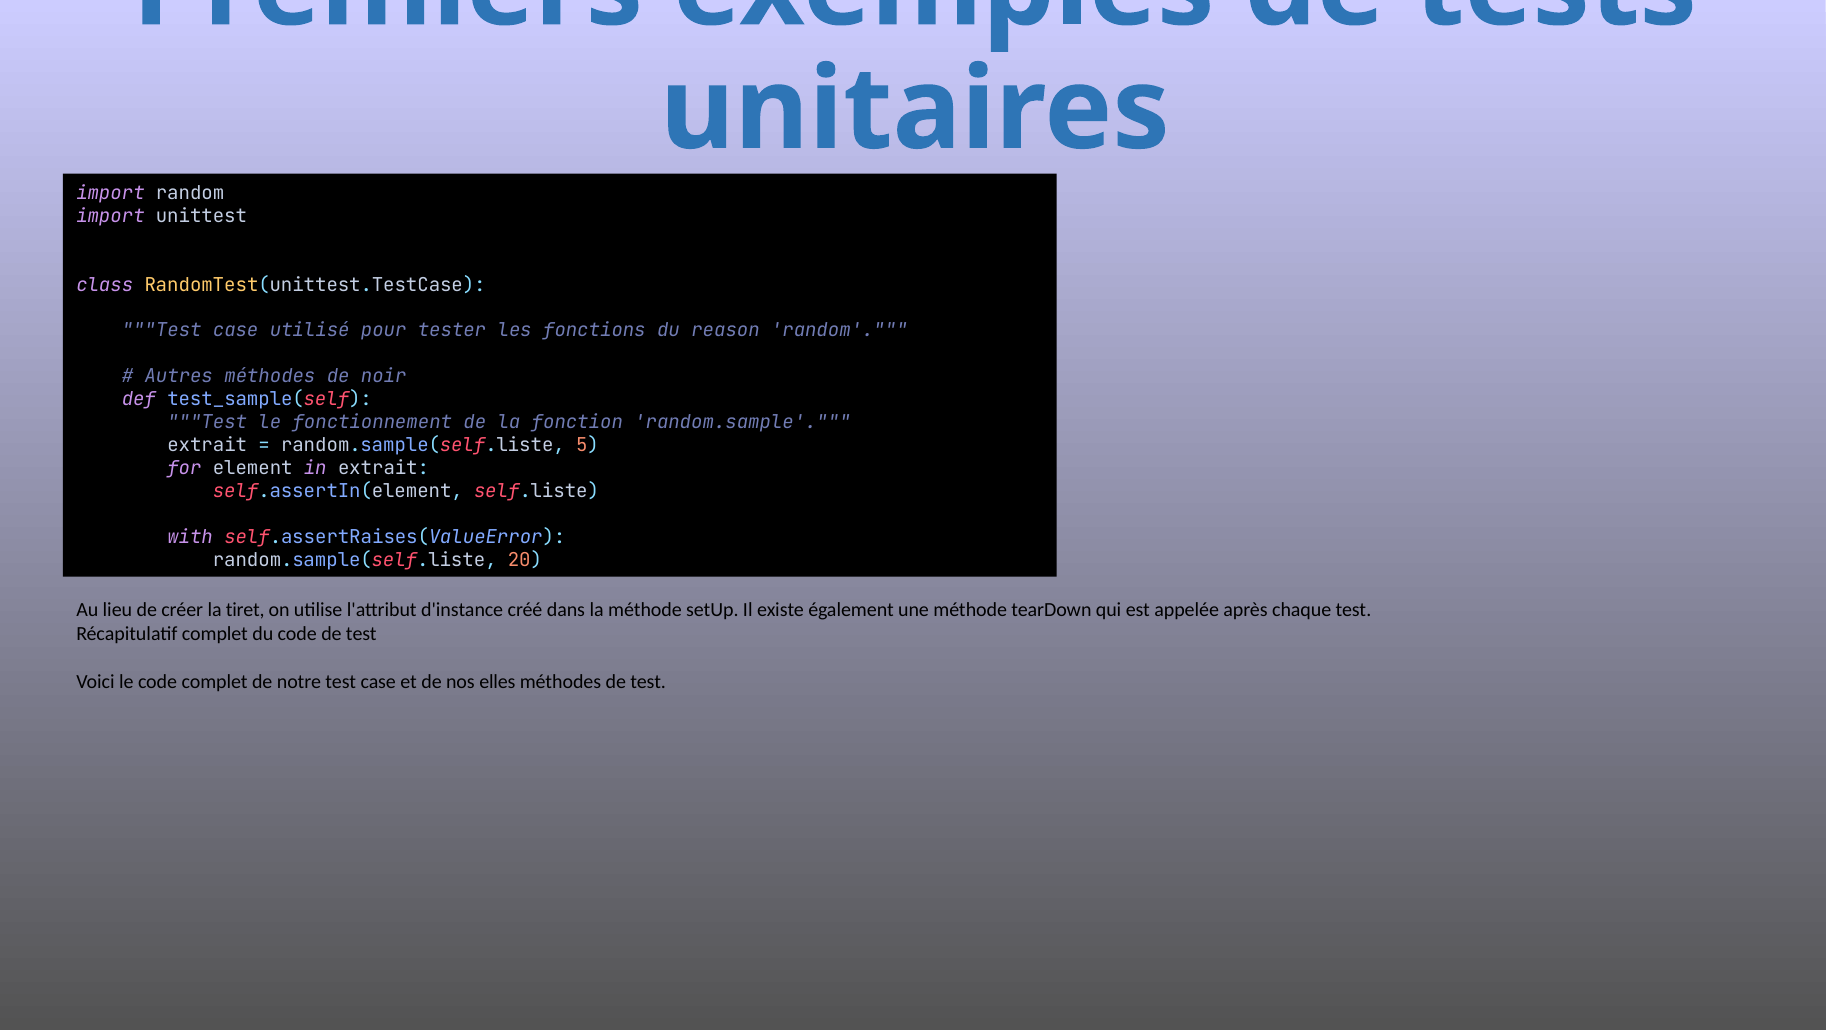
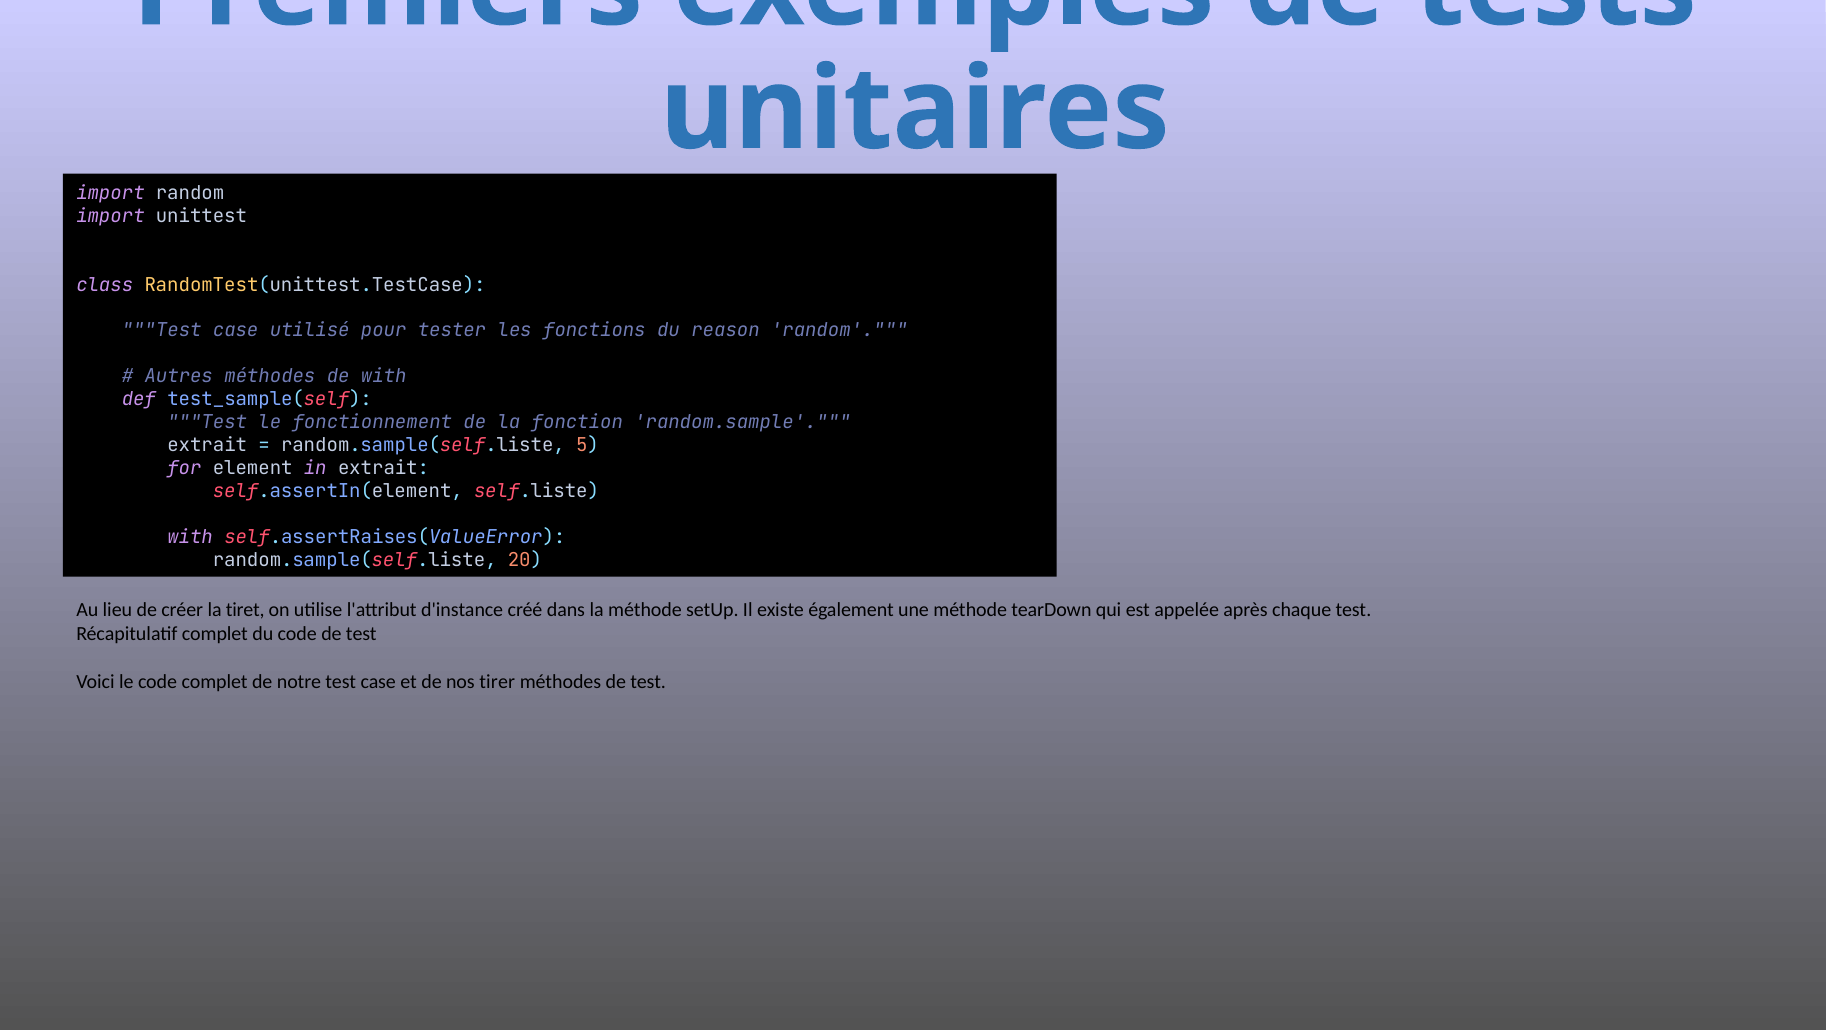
de noir: noir -> with (384, 376)
elles: elles -> tirer (497, 682)
